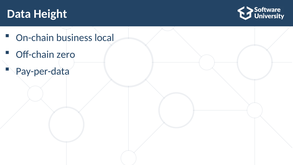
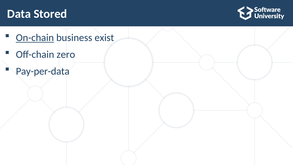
Height: Height -> Stored (50, 14)
On-chain underline: none -> present (35, 38)
local: local -> exist (104, 38)
